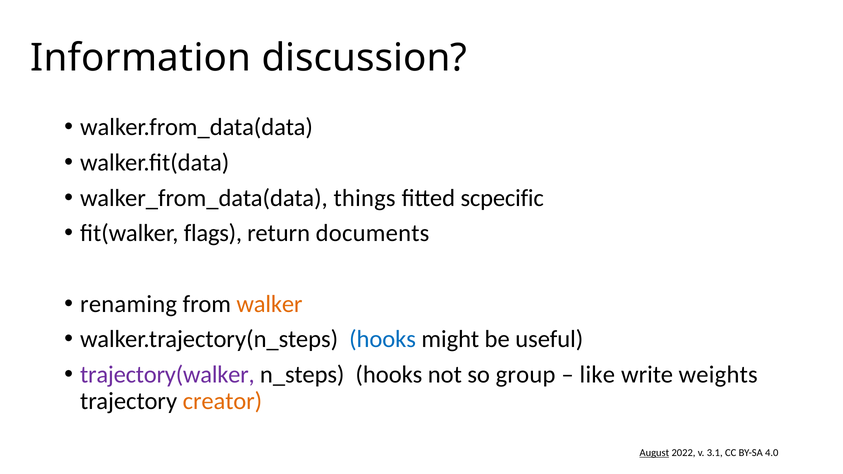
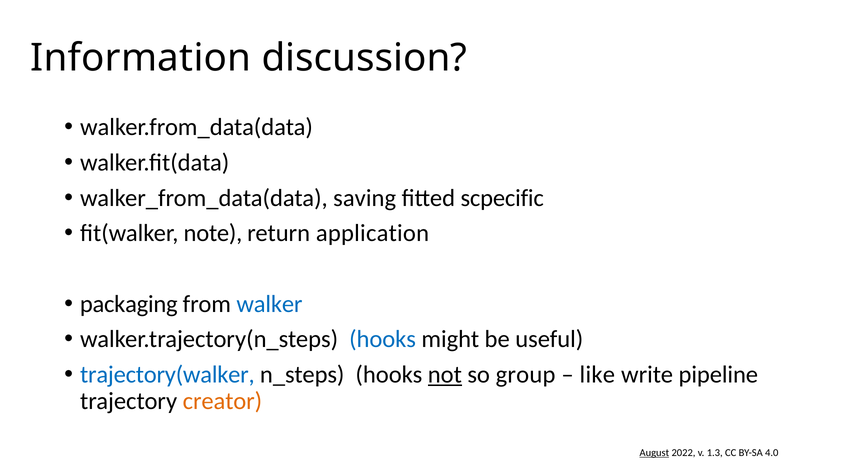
things: things -> saving (365, 198)
flags: flags -> note (213, 233)
documents: documents -> application (373, 233)
renaming: renaming -> packaging (129, 304)
walker colour: orange -> blue (269, 304)
trajectory(walker colour: purple -> blue (167, 375)
not underline: none -> present (445, 375)
weights: weights -> pipeline (718, 375)
3.1: 3.1 -> 1.3 (715, 453)
